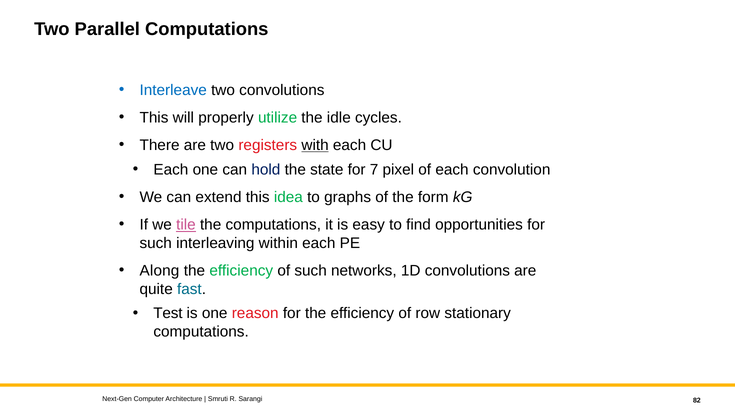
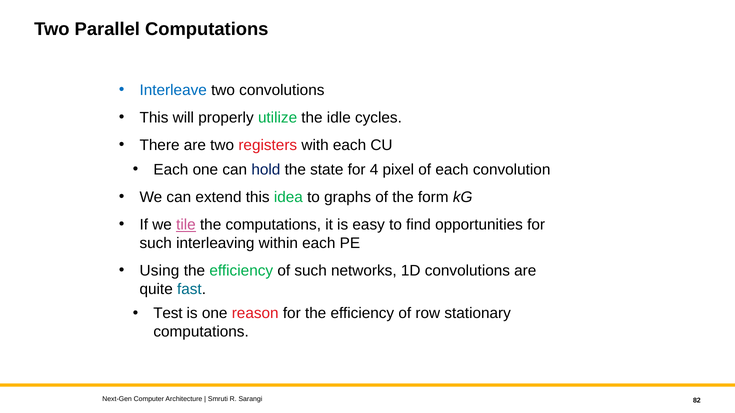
with underline: present -> none (315, 145)
7: 7 -> 4 (374, 170)
Along: Along -> Using (159, 271)
